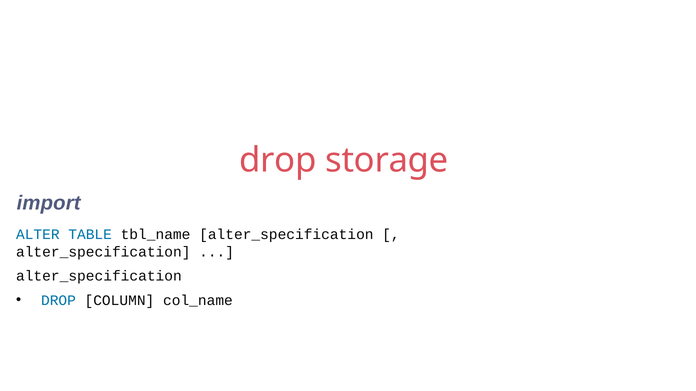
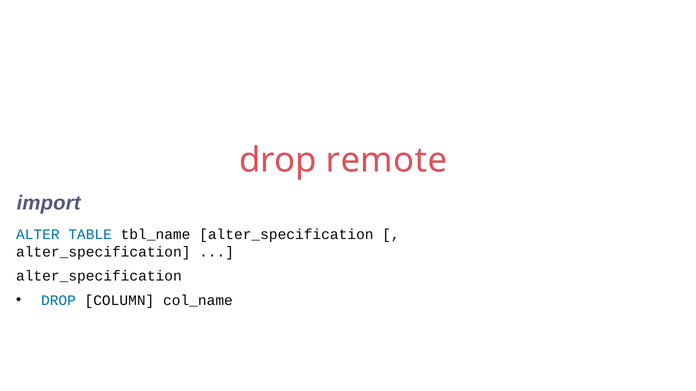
storage: storage -> remote (387, 161)
